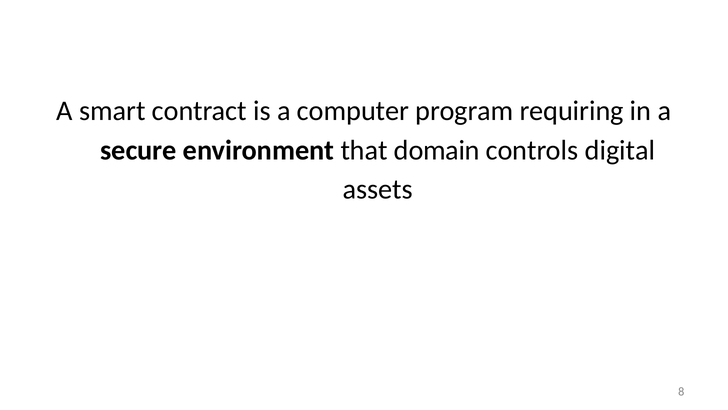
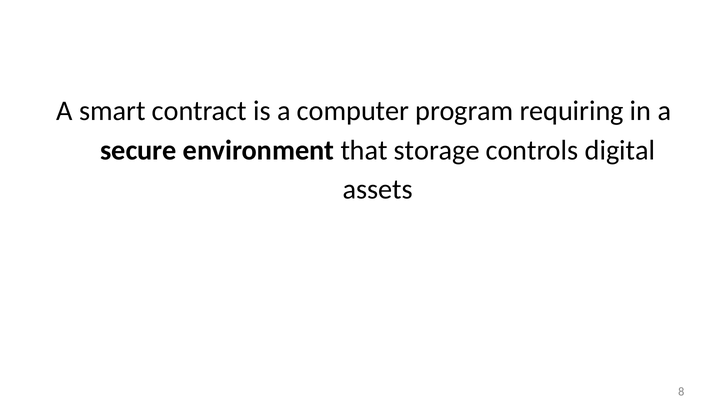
domain: domain -> storage (437, 150)
